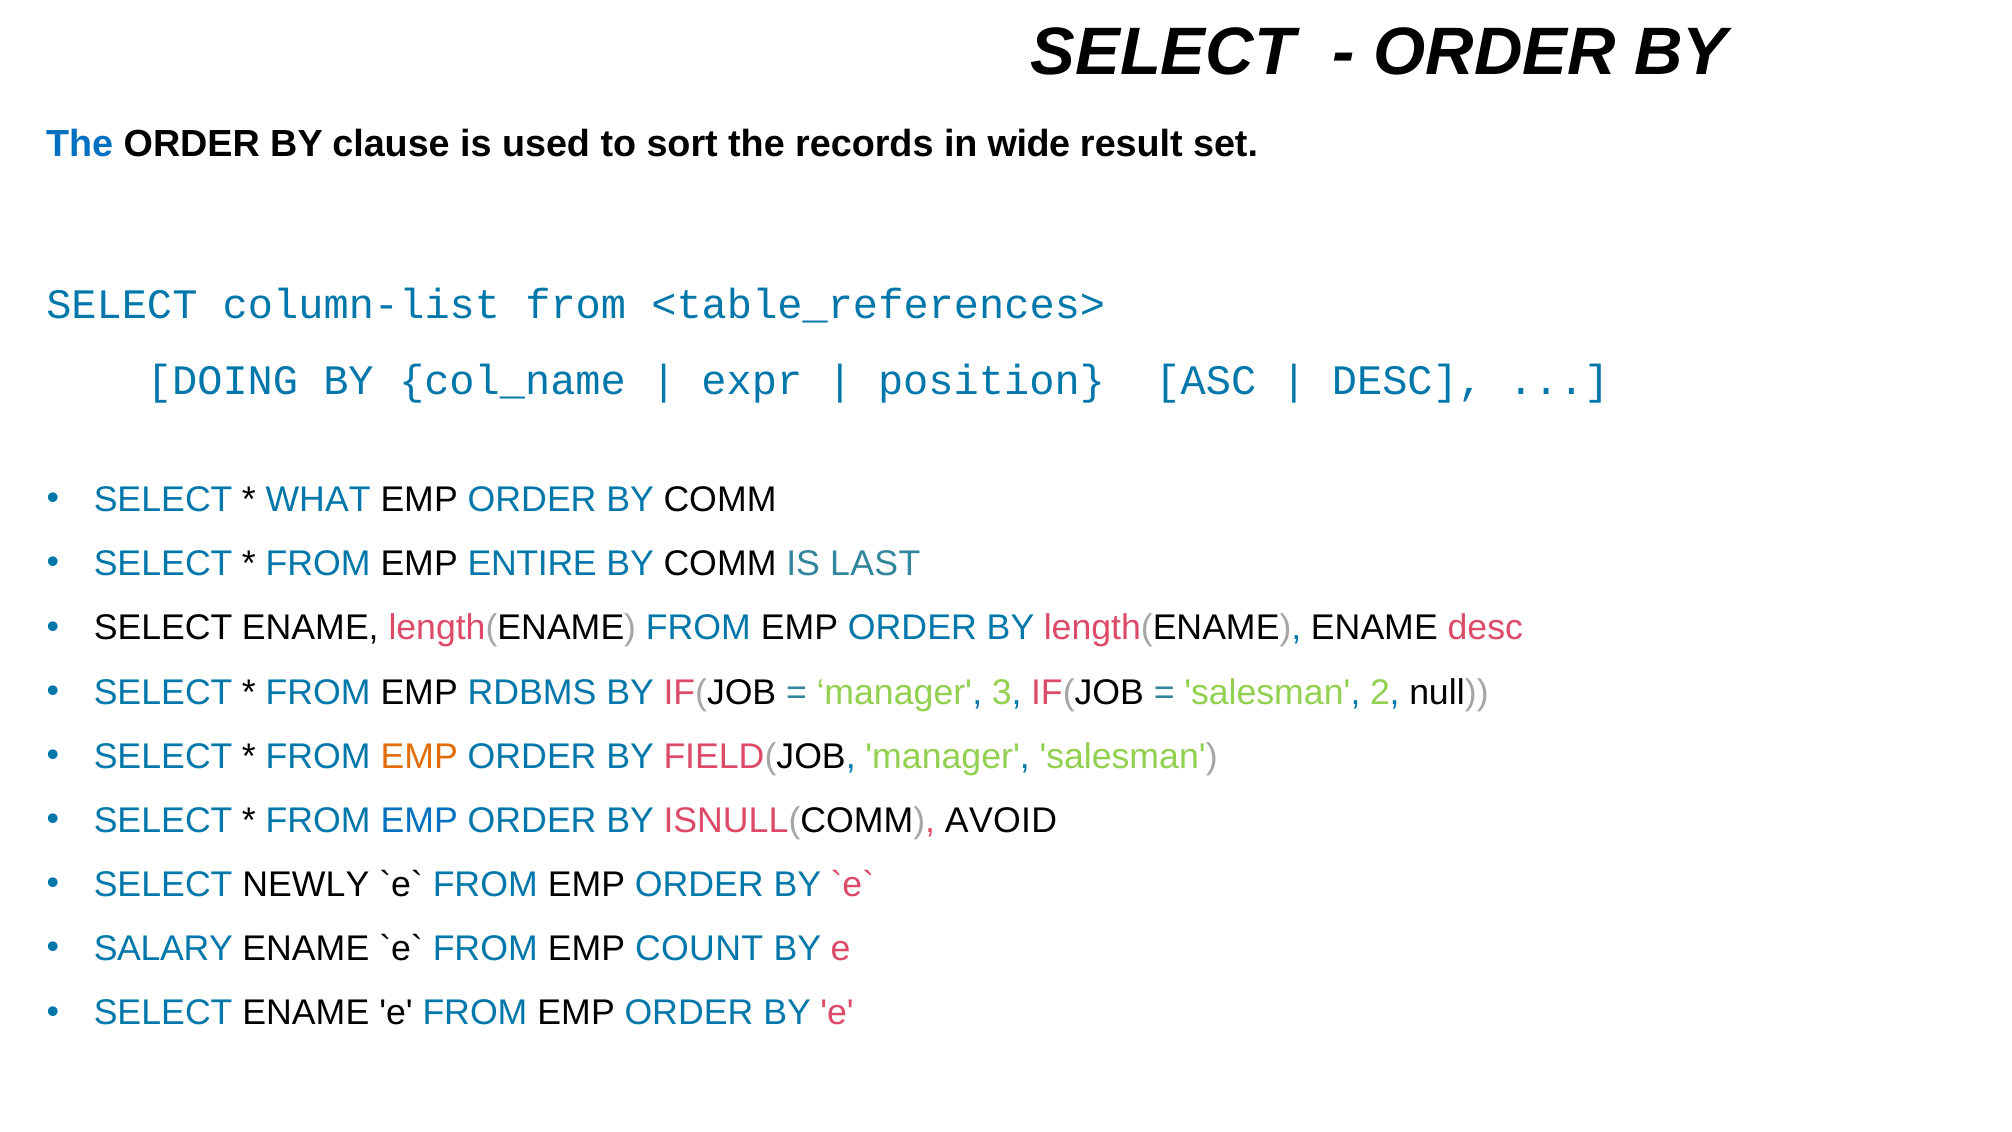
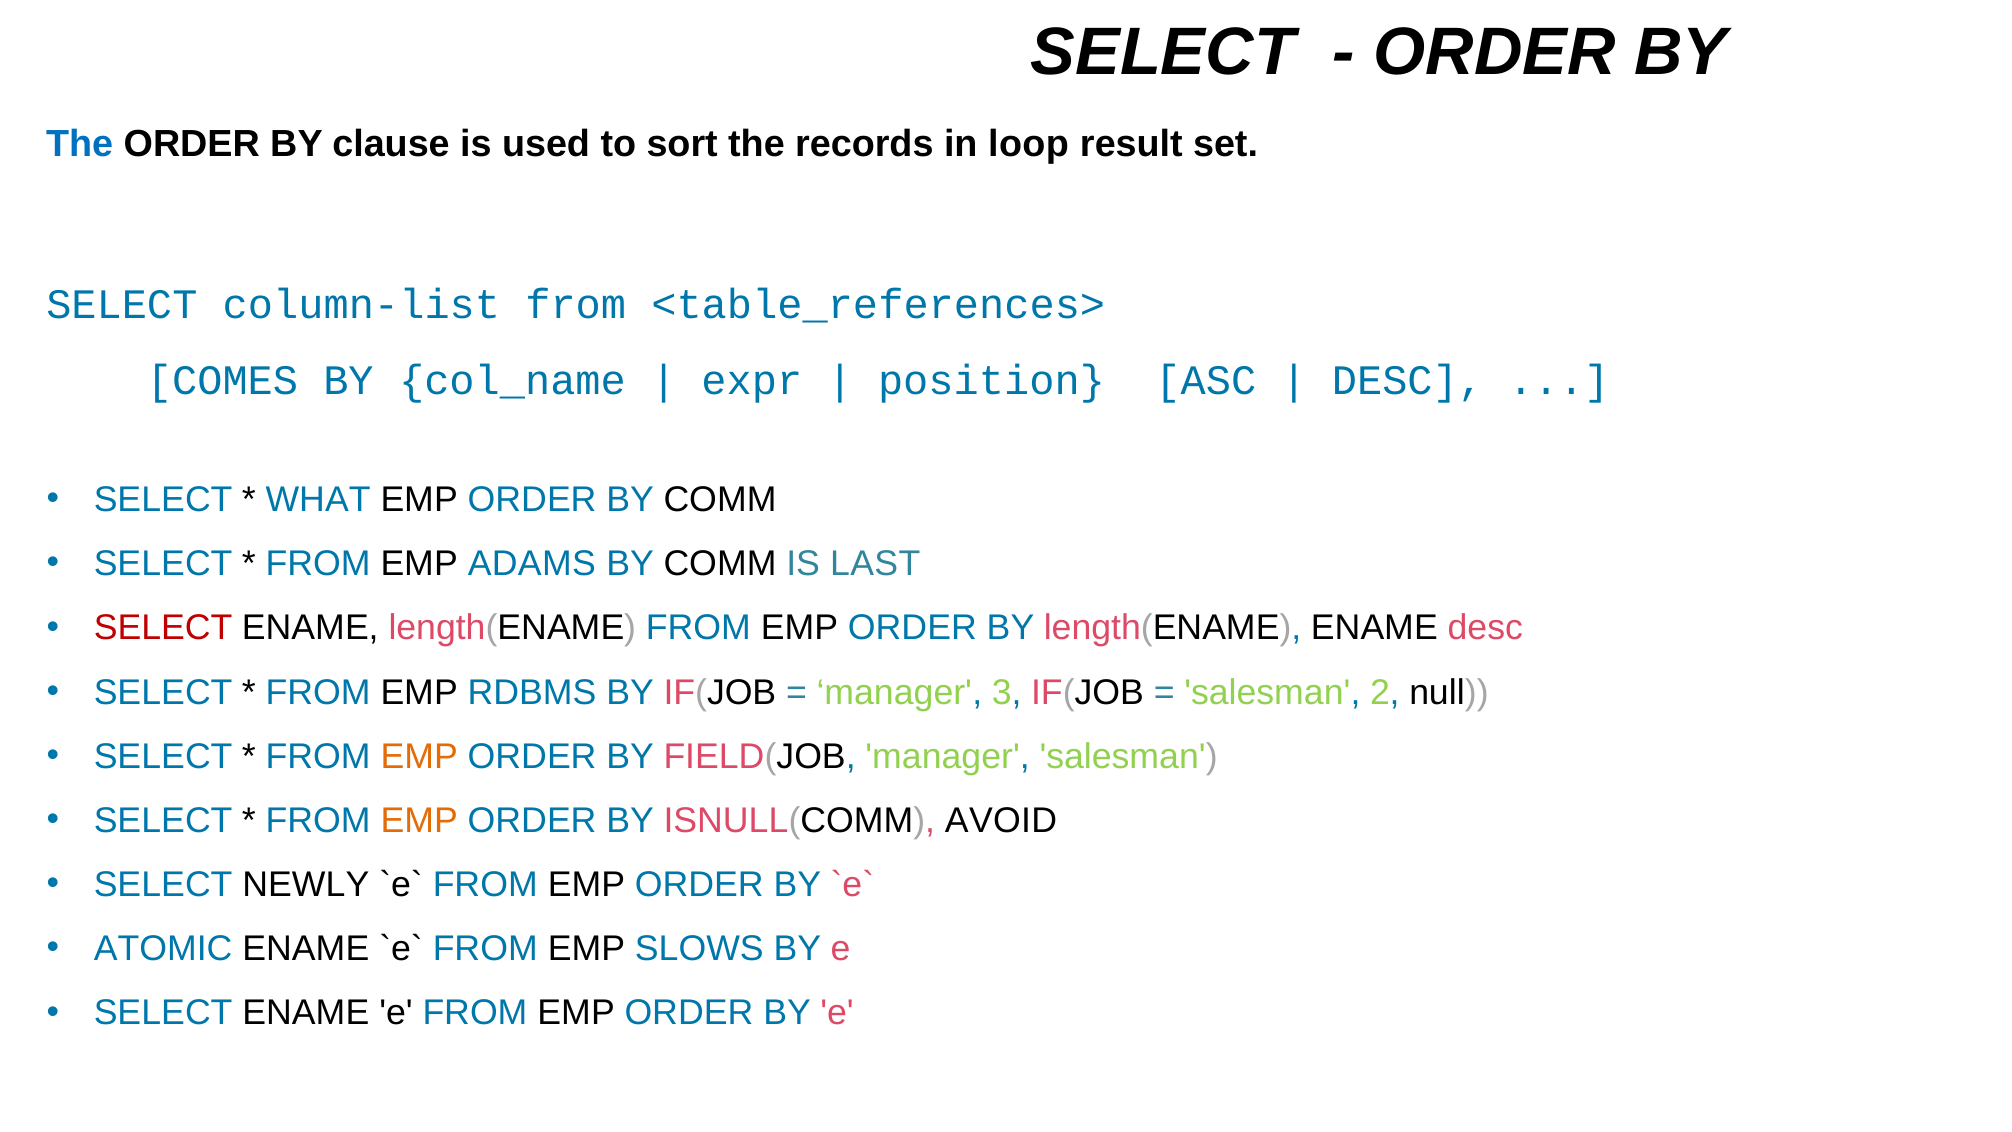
wide: wide -> loop (1029, 144)
DOING: DOING -> COMES (222, 380)
ENTIRE: ENTIRE -> ADAMS (532, 564)
SELECT colour: black -> red (163, 628)
EMP colour: blue -> orange (419, 821)
SALARY: SALARY -> ATOMIC (163, 949)
COUNT: COUNT -> SLOWS (699, 949)
